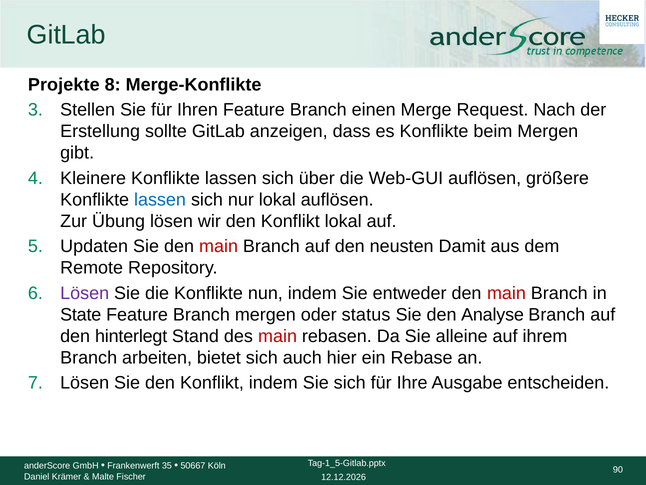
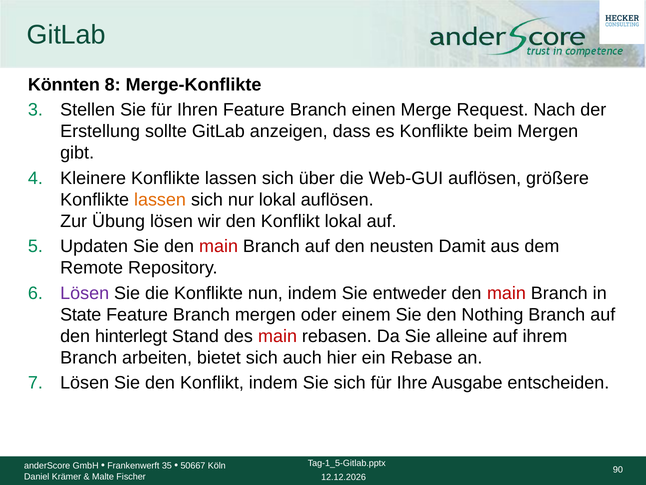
Projekte: Projekte -> Könnten (64, 85)
lassen colour: blue -> orange (160, 199)
status: status -> einem (366, 314)
Analyse: Analyse -> Nothing (492, 314)
